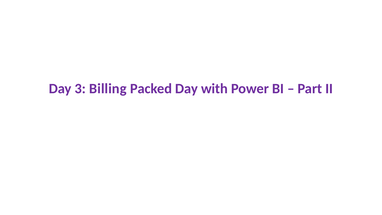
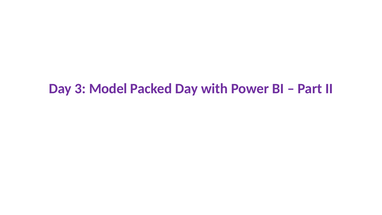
Billing: Billing -> Model (108, 89)
